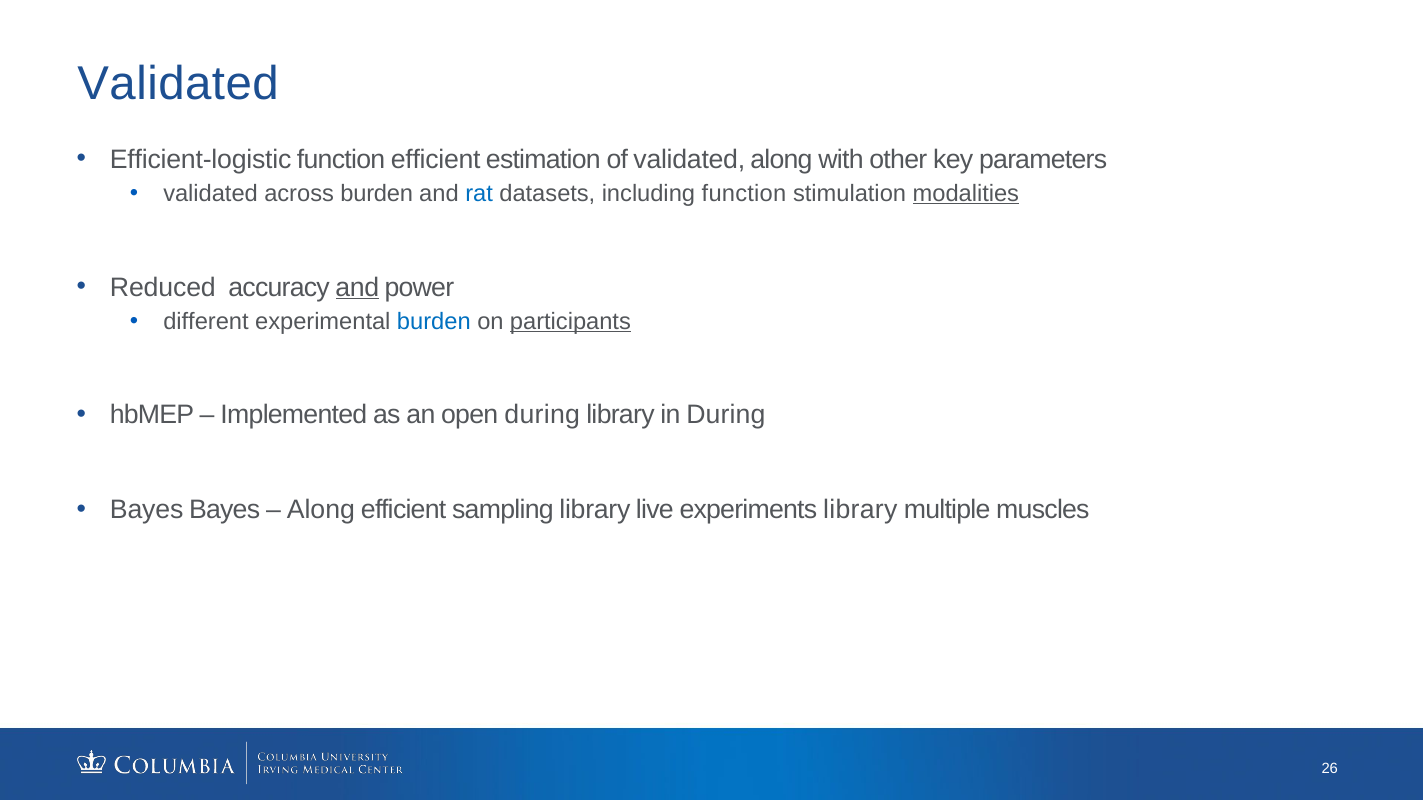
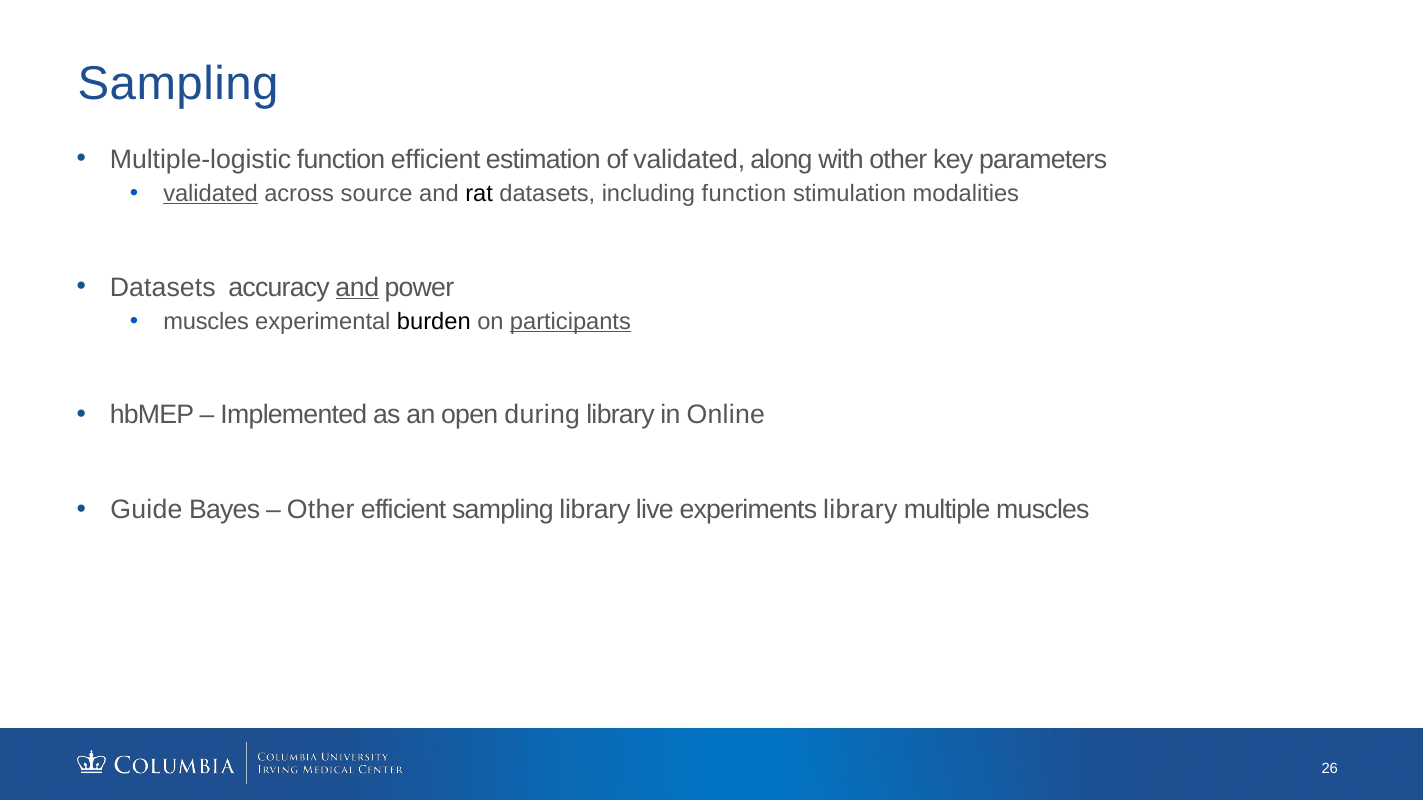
Validated: Validated -> Sampling (178, 84)
Efficient-logistic: Efficient-logistic -> Multiple-logistic (201, 160)
validated underline: none -> present (211, 194)
across burden: burden -> source (377, 194)
rat colour: blue -> black (479, 194)
modalities underline: present -> none (966, 194)
Reduced: Reduced -> Datasets (163, 287)
different: different -> muscles (206, 322)
burden colour: blue -> black (434, 322)
in During: During -> Online (726, 415)
Bayes: Bayes -> Guide (146, 510)
Along: Along -> Other (321, 510)
